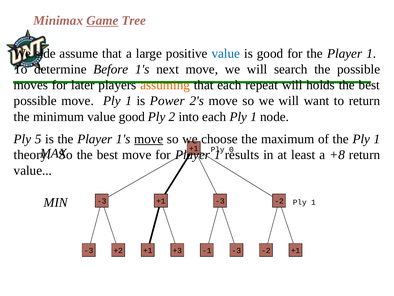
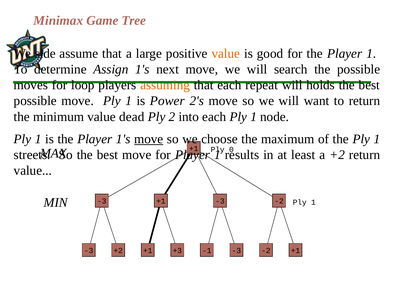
Game underline: present -> none (102, 21)
value colour: blue -> orange (226, 53)
Before: Before -> Assign (111, 69)
later: later -> loop (83, 85)
value good: good -> dead (132, 116)
5: 5 -> 1 (38, 139)
theory: theory -> streets (32, 155)
a +8: +8 -> +2 (337, 155)
